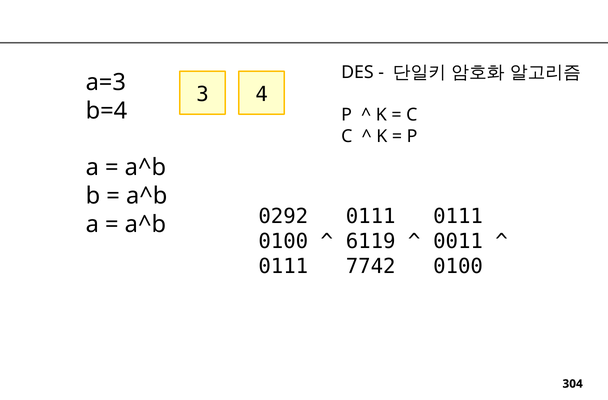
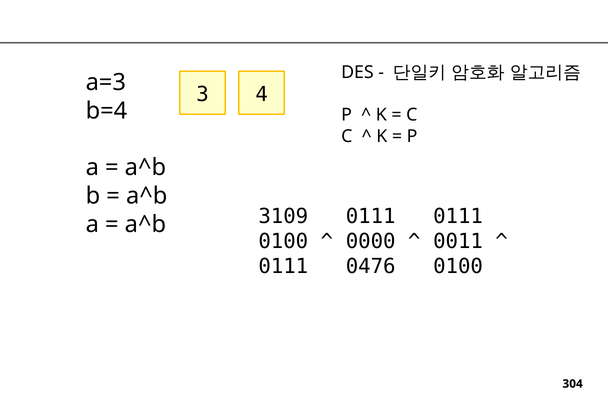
0292: 0292 -> 3109 (283, 216)
6119: 6119 -> 0000 (371, 241)
7742: 7742 -> 0476 (371, 266)
